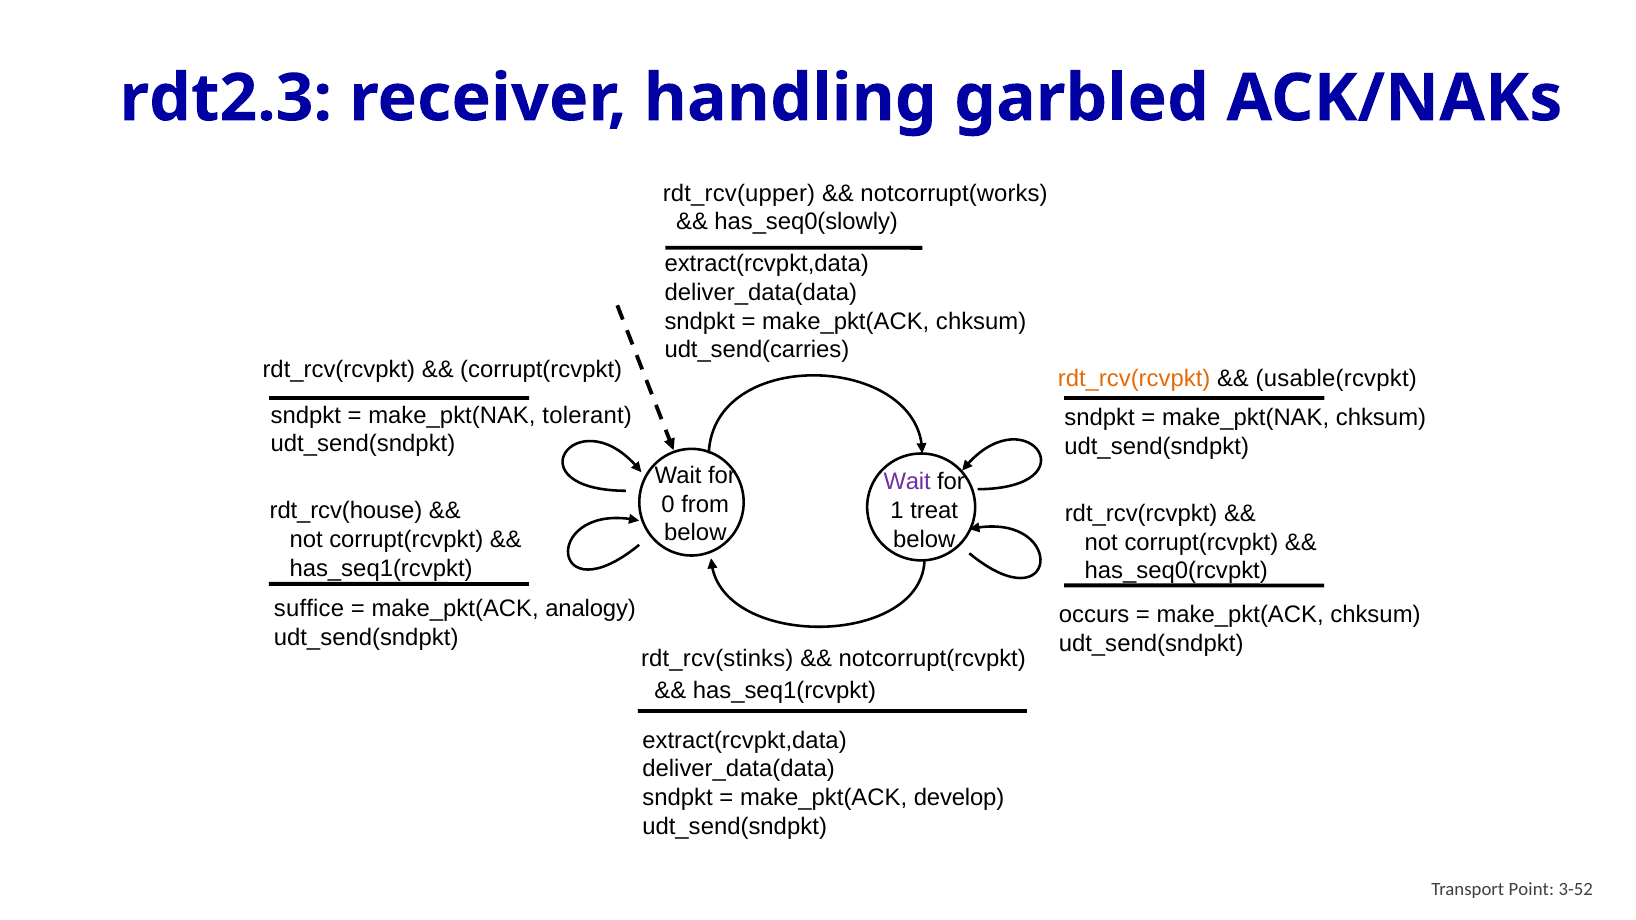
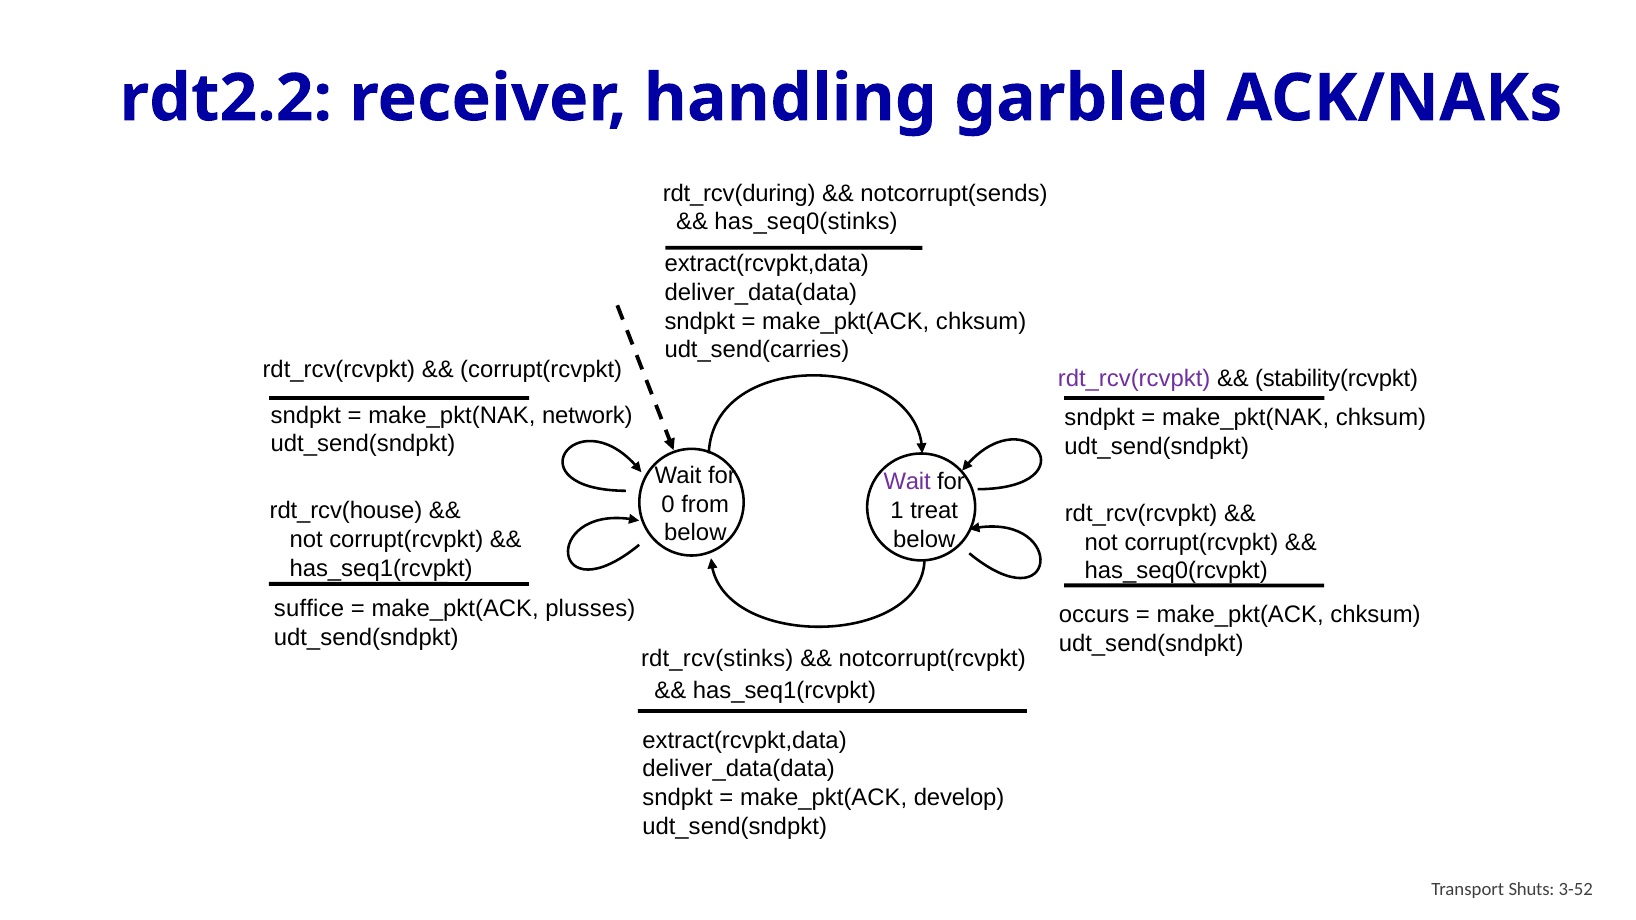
rdt2.3: rdt2.3 -> rdt2.2 (226, 98)
rdt_rcv(upper: rdt_rcv(upper -> rdt_rcv(during (739, 193)
notcorrupt(works: notcorrupt(works -> notcorrupt(sends (954, 193)
has_seq0(slowly: has_seq0(slowly -> has_seq0(stinks (806, 222)
rdt_rcv(rcvpkt colour: orange -> purple (1134, 378)
usable(rcvpkt: usable(rcvpkt -> stability(rcvpkt (1337, 378)
tolerant: tolerant -> network (587, 416)
analogy: analogy -> plusses (590, 609)
Point: Point -> Shuts (1531, 890)
